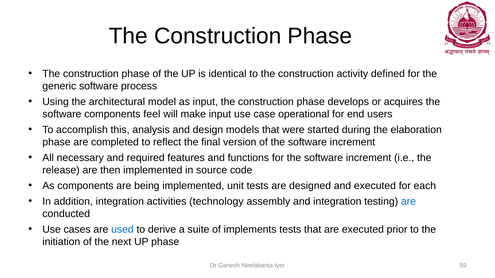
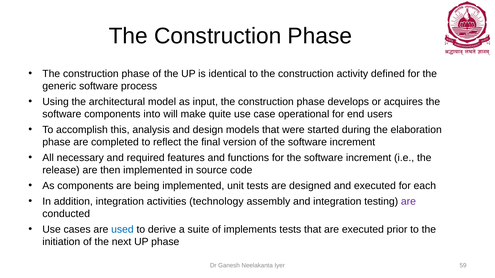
feel: feel -> into (152, 114)
make input: input -> quite (220, 114)
are colour: blue -> purple (408, 202)
